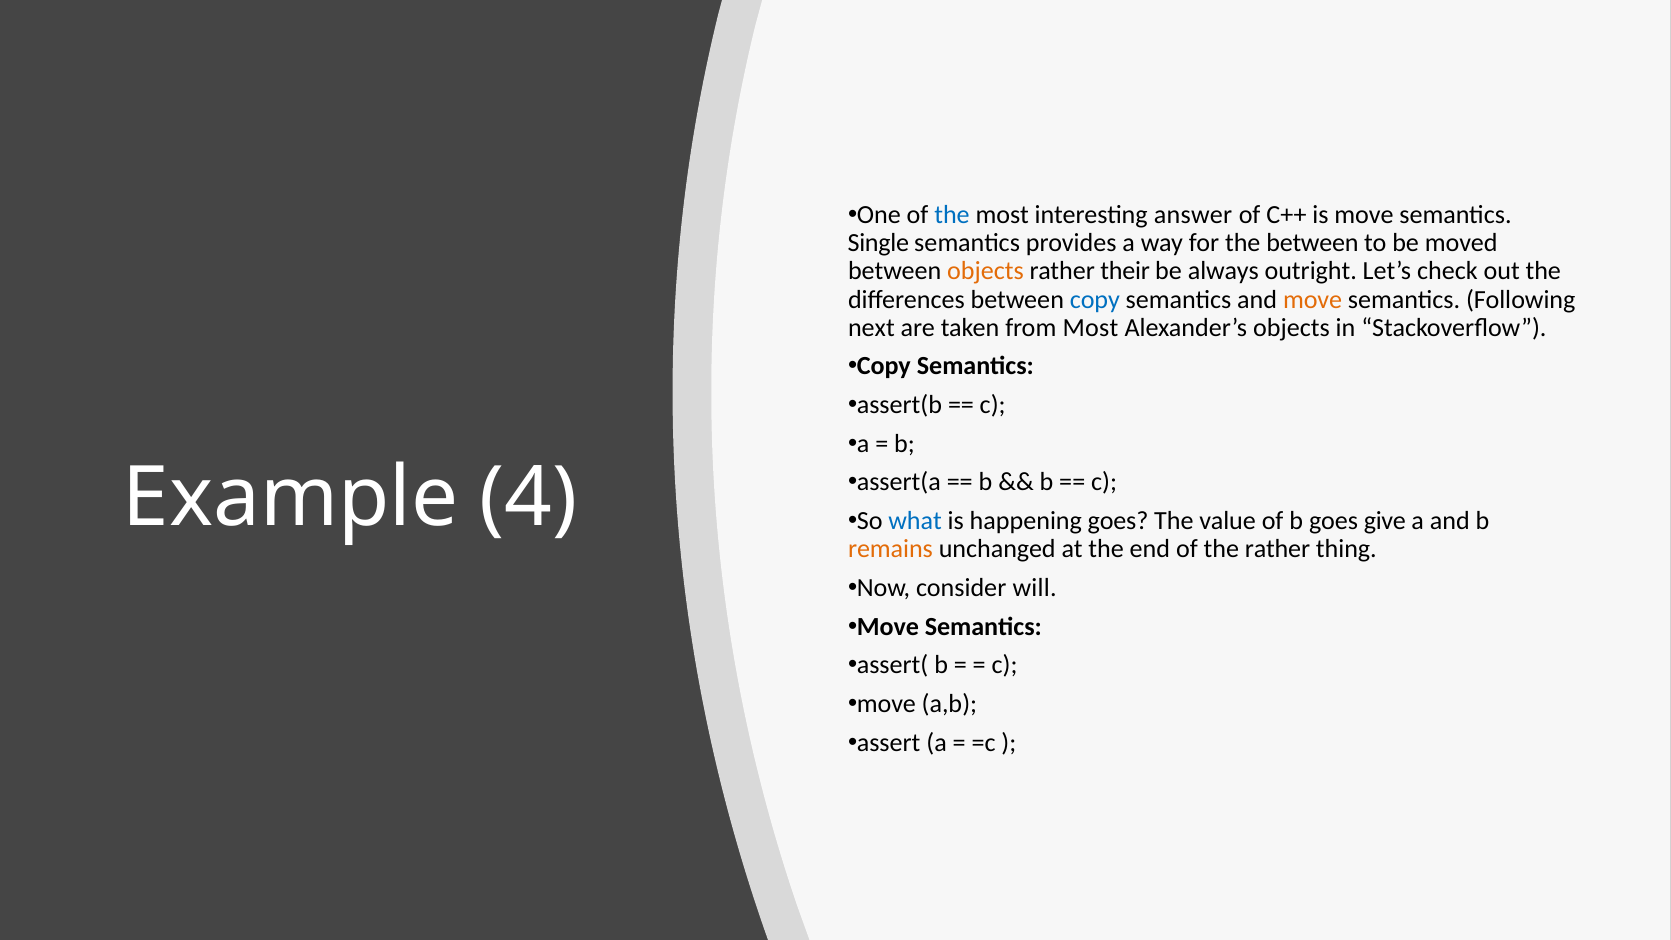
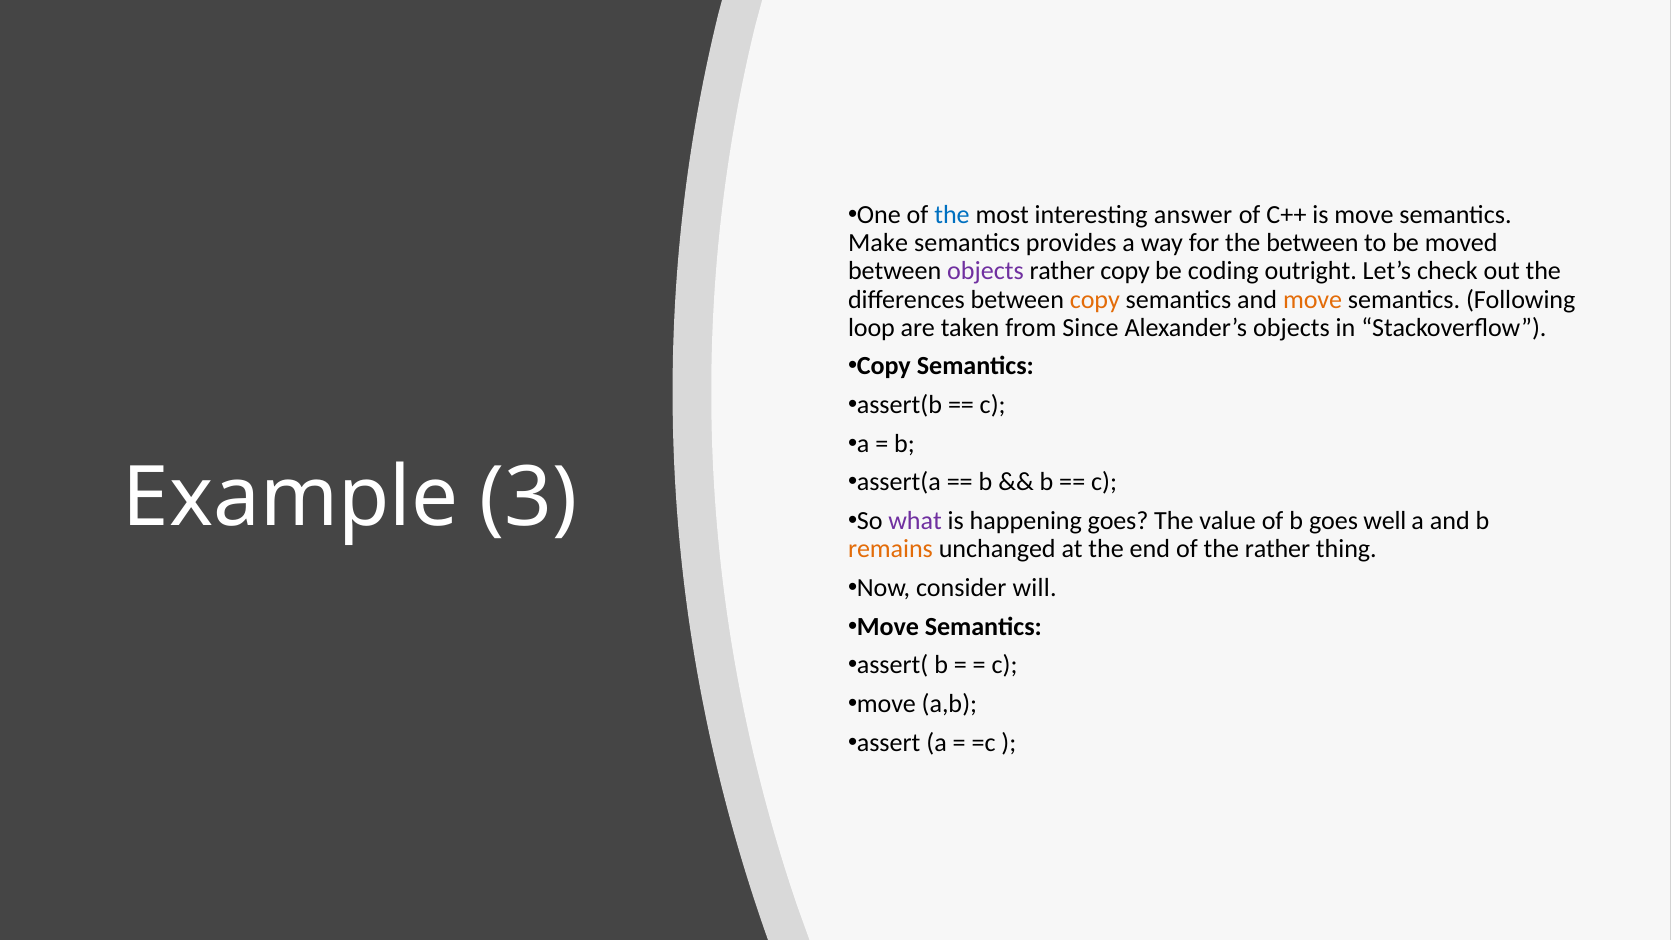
Single: Single -> Make (878, 243)
objects colour: orange -> purple (985, 271)
rather their: their -> copy (1125, 271)
always: always -> coding (1223, 271)
copy colour: blue -> orange (1095, 299)
next: next -> loop (871, 328)
from Most: Most -> Since (1090, 328)
4: 4 -> 3 (529, 498)
what colour: blue -> purple (915, 521)
give: give -> well (1385, 521)
